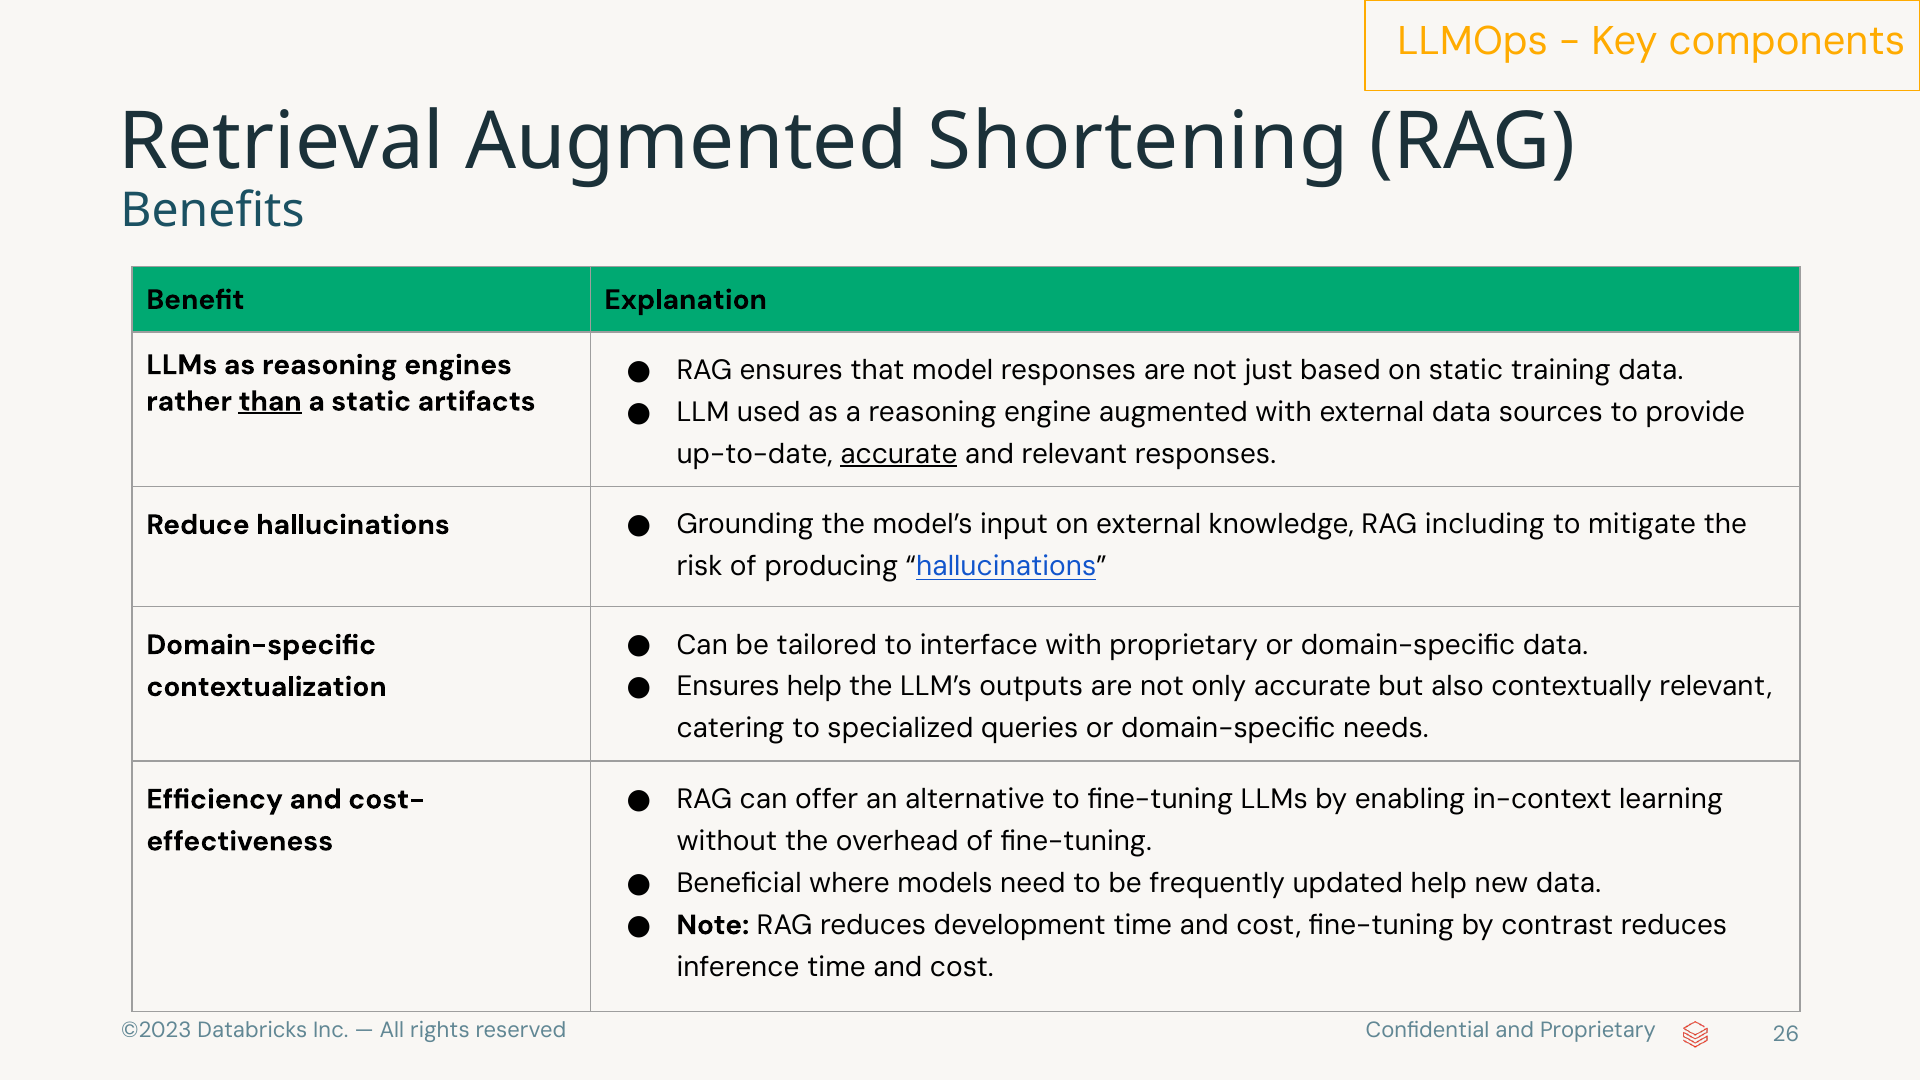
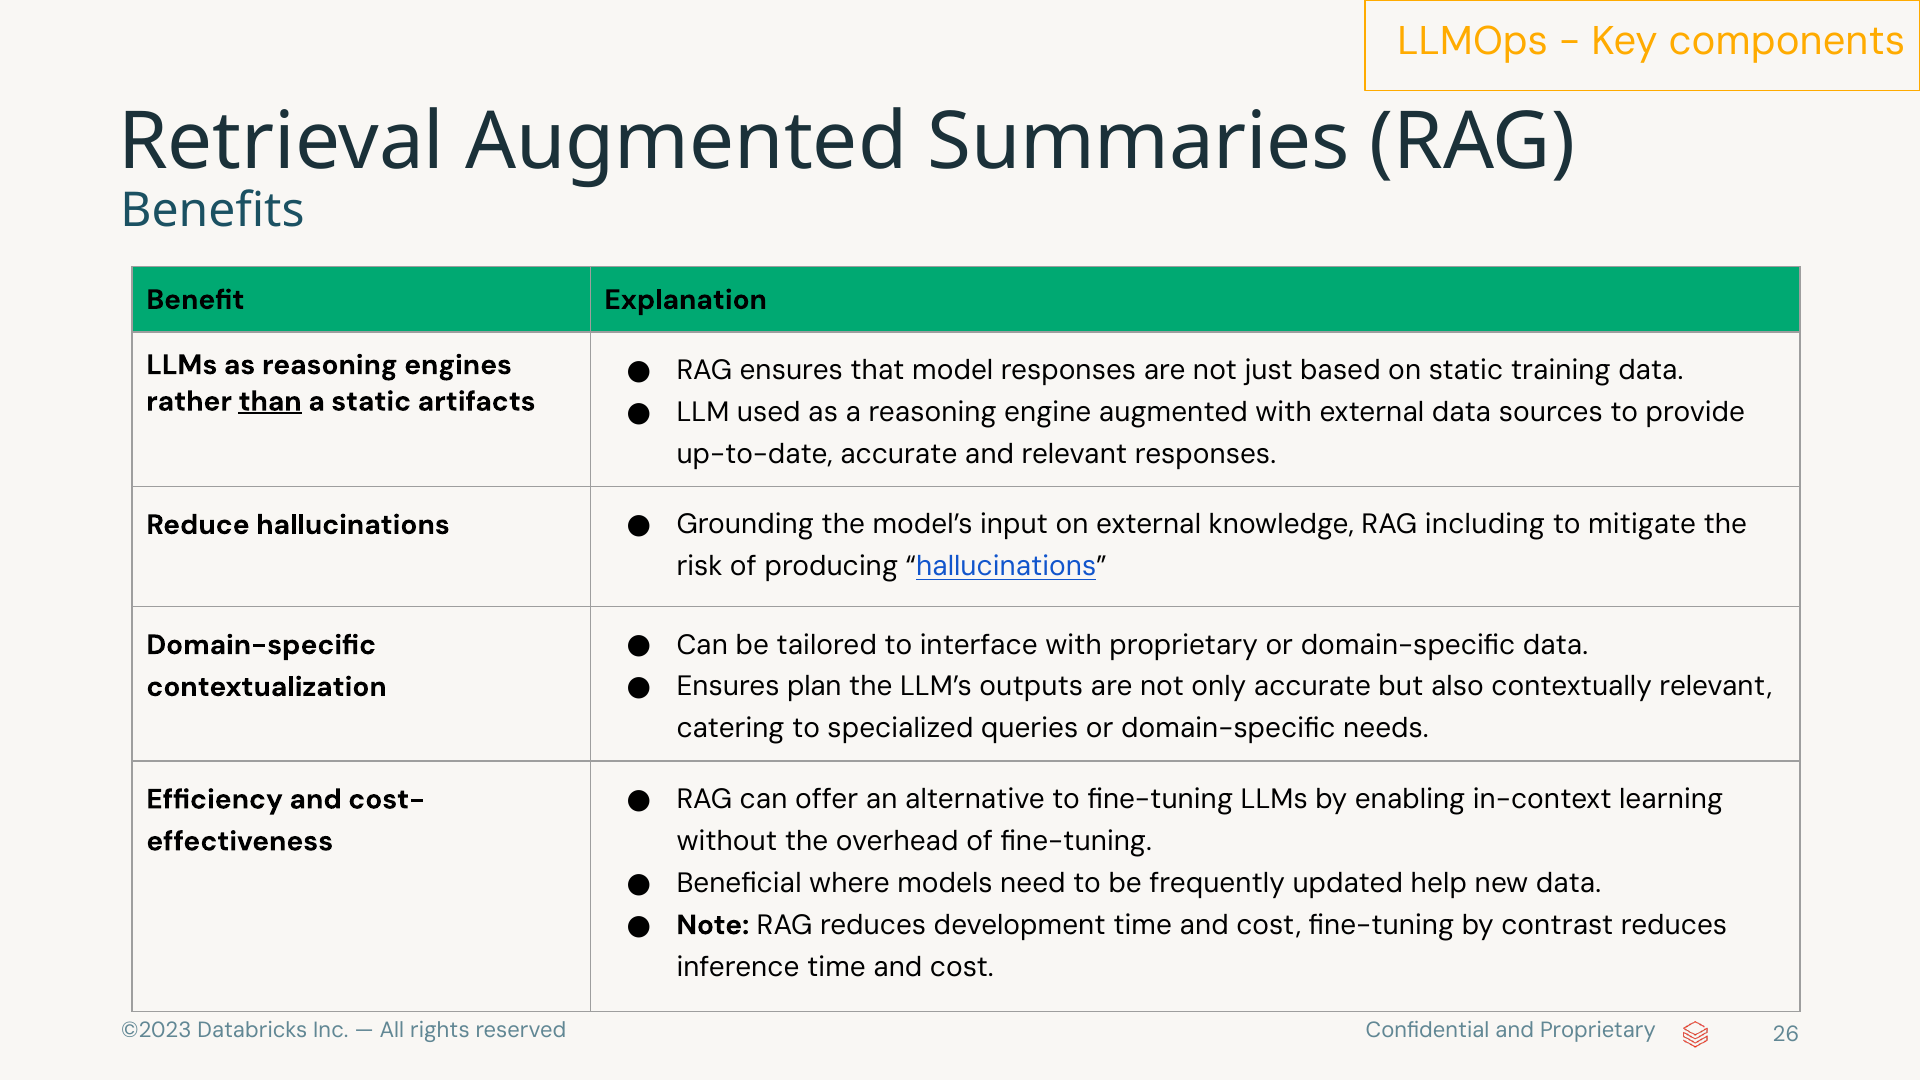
Shortening: Shortening -> Summaries (1139, 142)
accurate underline: present -> none (899, 454)
Ensures help: help -> plan (814, 687)
